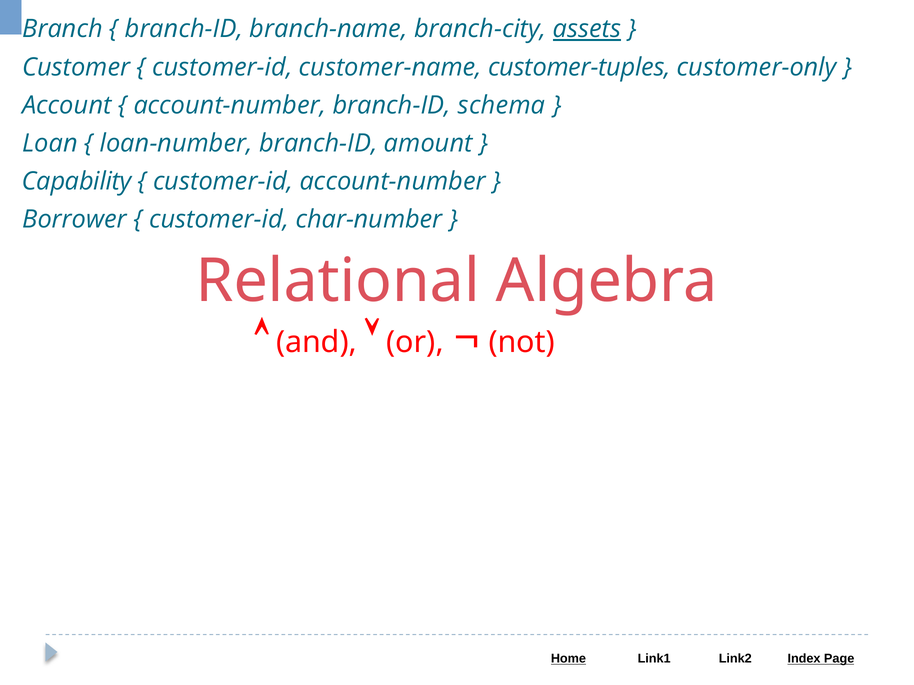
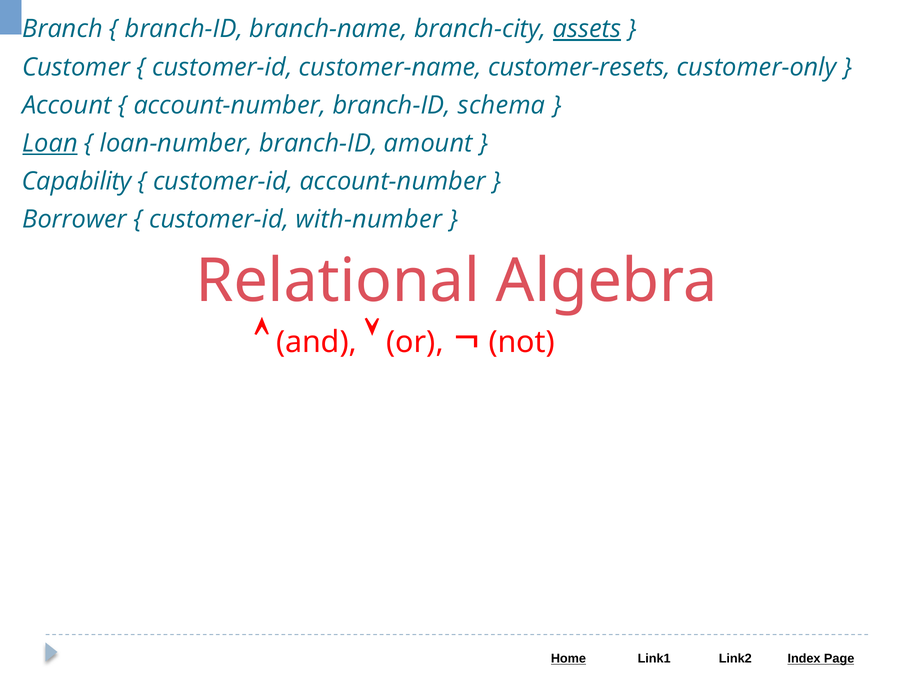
customer-tuples: customer-tuples -> customer-resets (579, 67)
Loan underline: none -> present (50, 143)
char-number: char-number -> with-number (369, 220)
